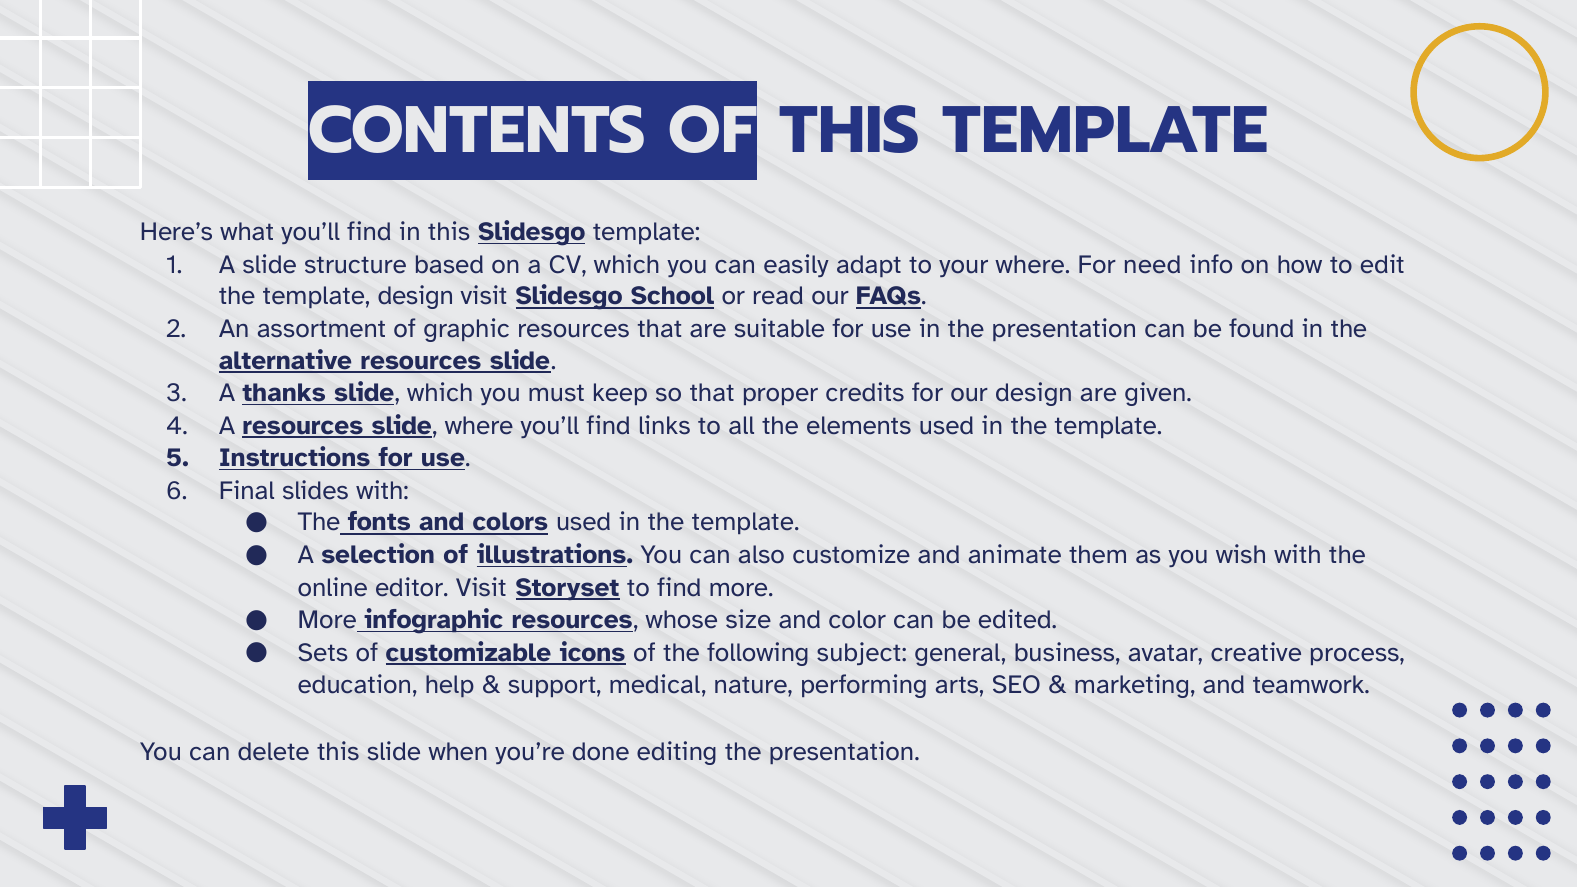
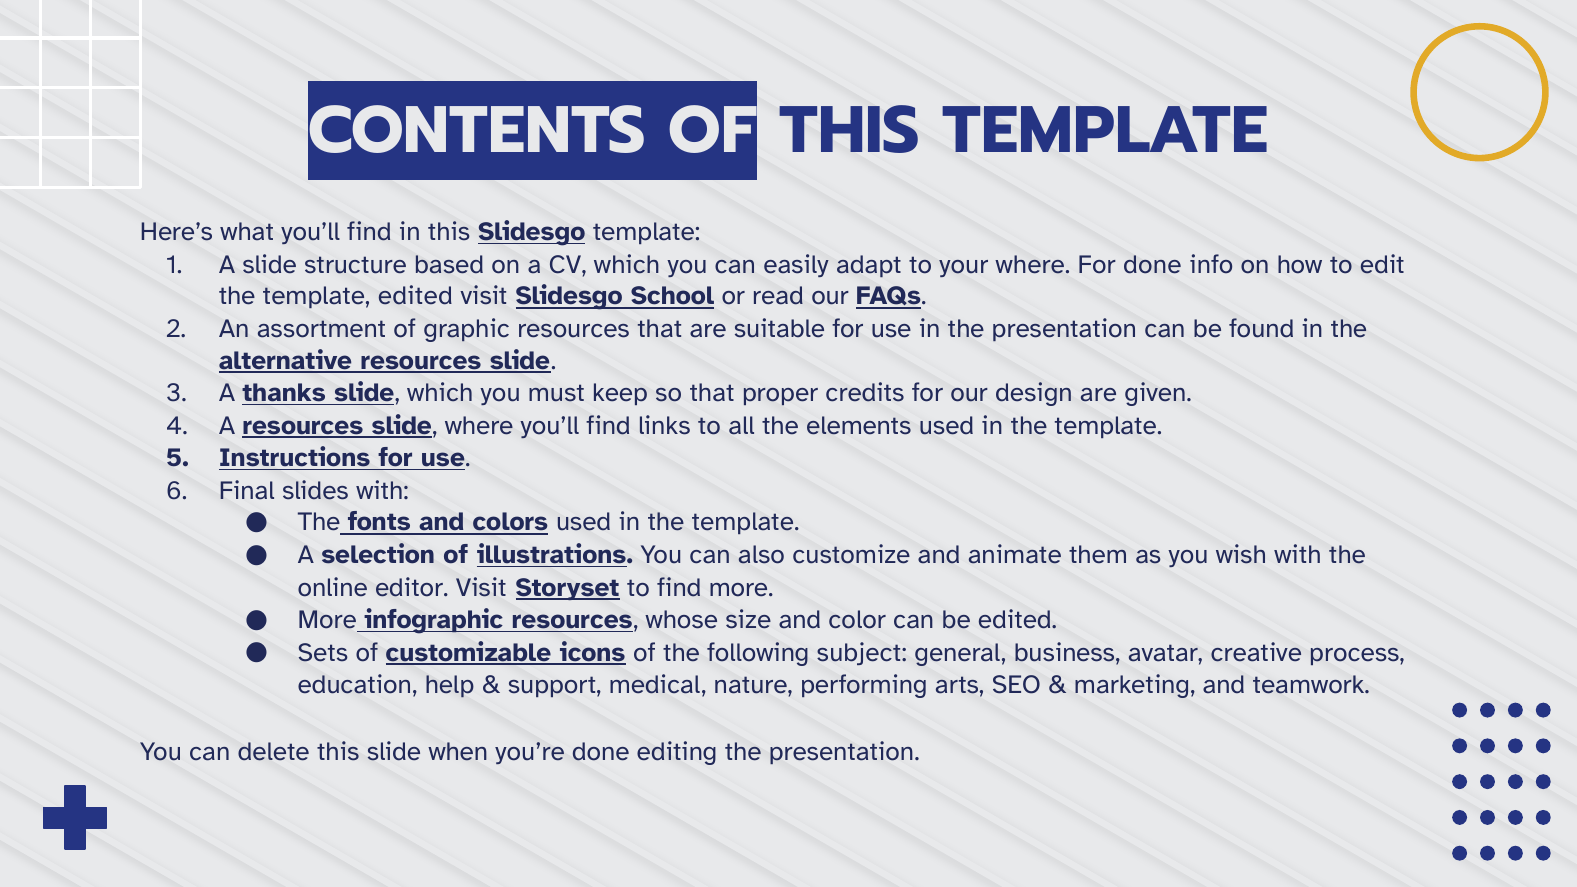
For need: need -> done (1152, 265)
template design: design -> edited (415, 296)
